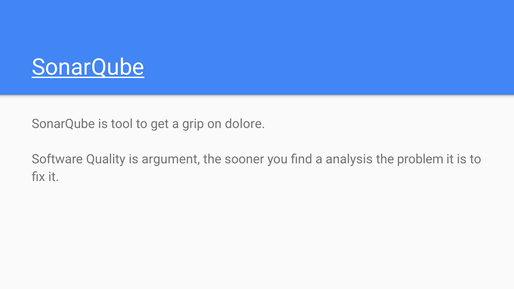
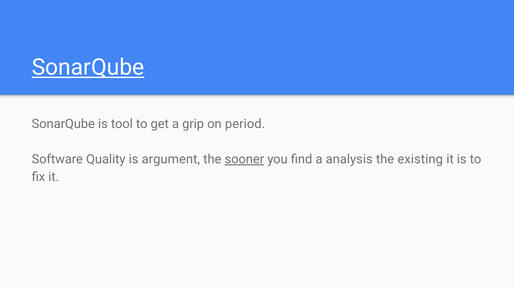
dolore: dolore -> period (245, 124)
sooner underline: none -> present (244, 159)
problem: problem -> existing (420, 159)
